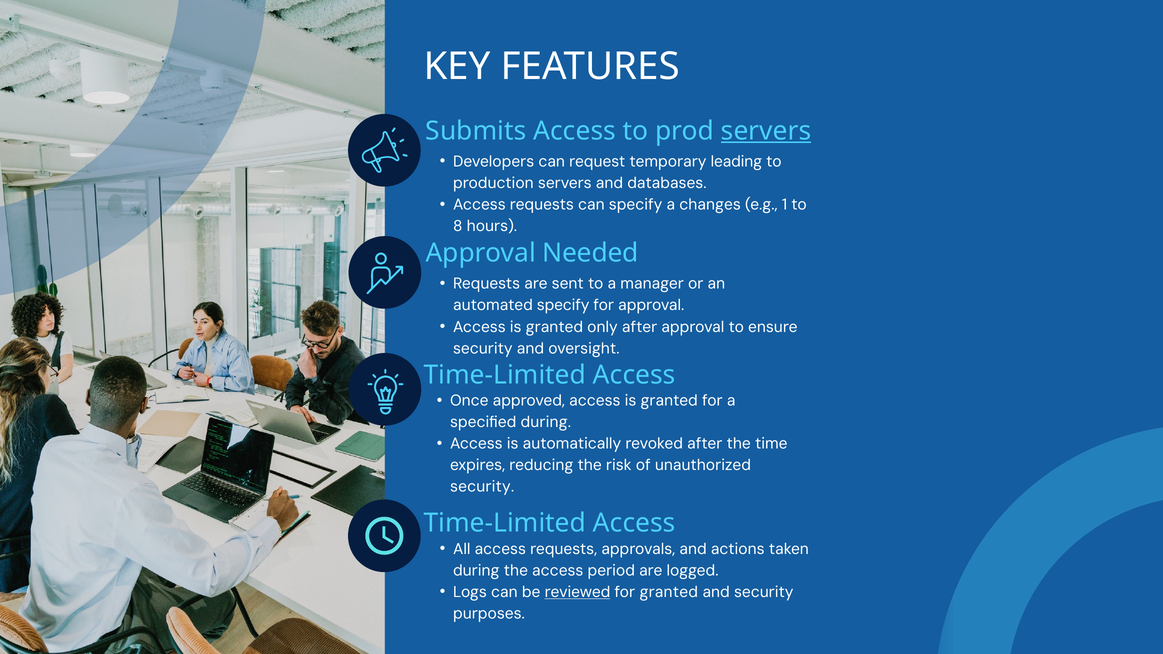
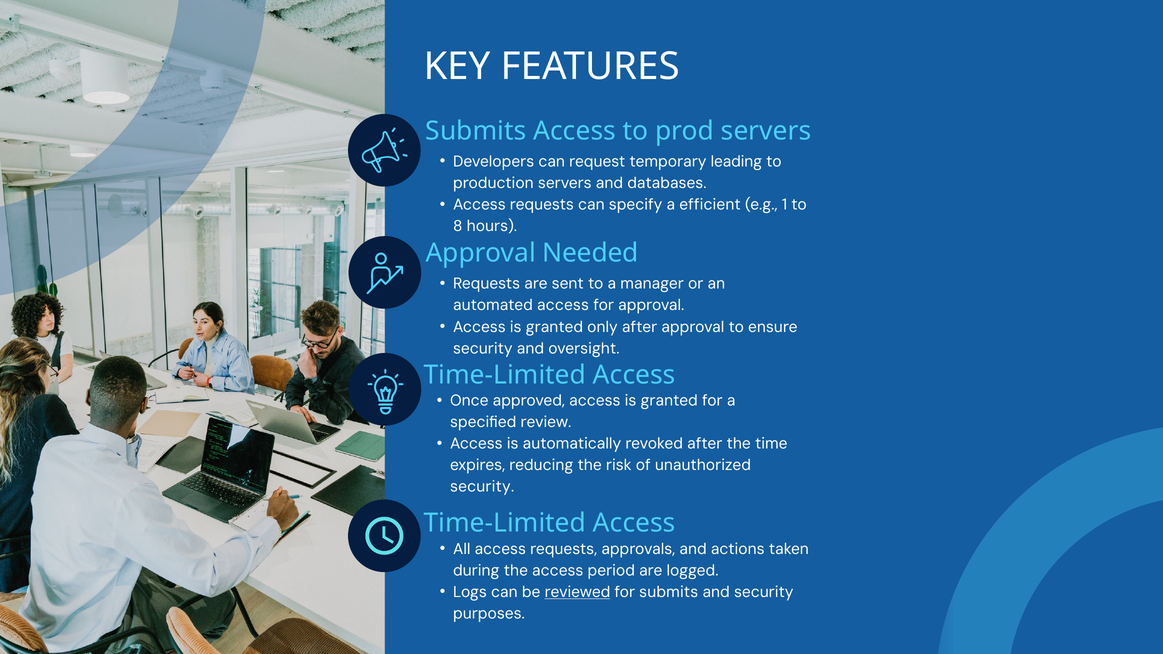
servers underline: present -> none (766, 131)
changes: changes -> efficient (710, 205)
automated specify: specify -> access (563, 305)
specified during: during -> review (546, 422)
for granted: granted -> submits (669, 592)
